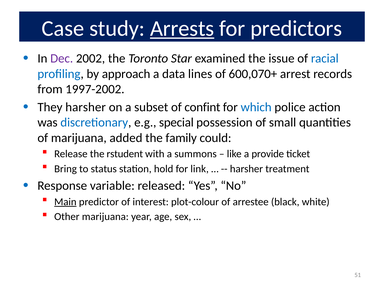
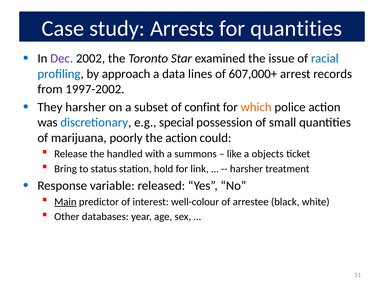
Arrests underline: present -> none (182, 28)
for predictors: predictors -> quantities (296, 28)
600,070+: 600,070+ -> 607,000+ (253, 74)
which colour: blue -> orange (256, 107)
added: added -> poorly (126, 138)
the family: family -> action (181, 138)
rstudent: rstudent -> handled (125, 154)
provide: provide -> objects (268, 154)
plot-colour: plot-colour -> well-colour (195, 202)
Other marijuana: marijuana -> databases (105, 217)
